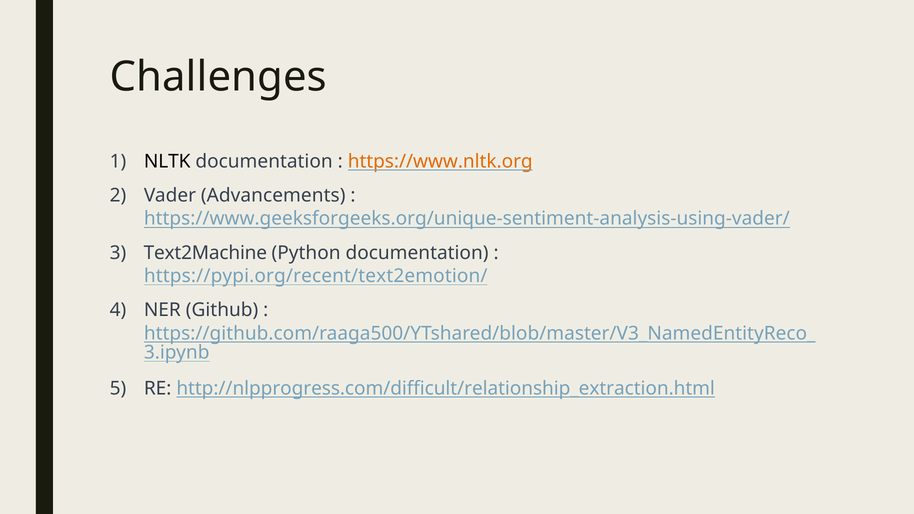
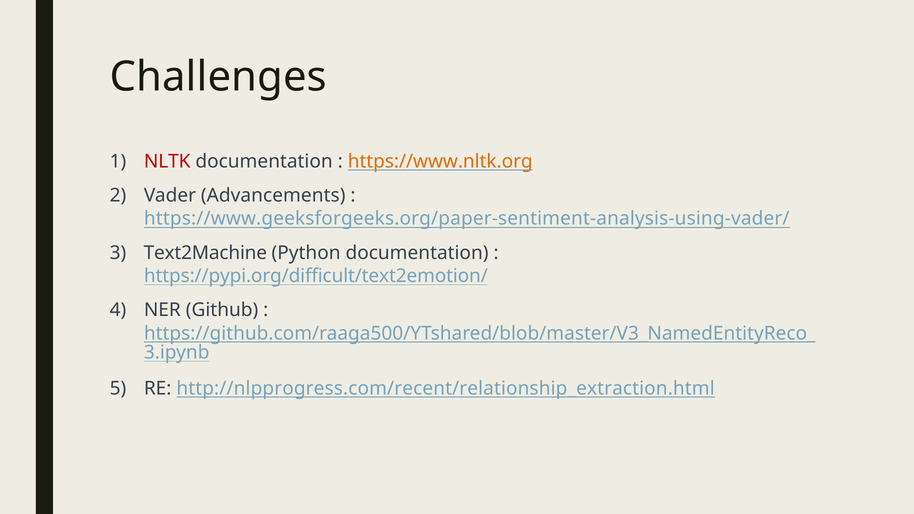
NLTK colour: black -> red (167, 161)
https://www.geeksforgeeks.org/unique-sentiment-analysis-using-vader/: https://www.geeksforgeeks.org/unique-sentiment-analysis-using-vader/ -> https://www.geeksforgeeks.org/paper-sentiment-analysis-using-vader/ (467, 219)
https://pypi.org/recent/text2emotion/: https://pypi.org/recent/text2emotion/ -> https://pypi.org/difficult/text2emotion/ (316, 276)
http://nlpprogress.com/difficult/relationship_extraction.html: http://nlpprogress.com/difficult/relationship_extraction.html -> http://nlpprogress.com/recent/relationship_extraction.html (446, 389)
